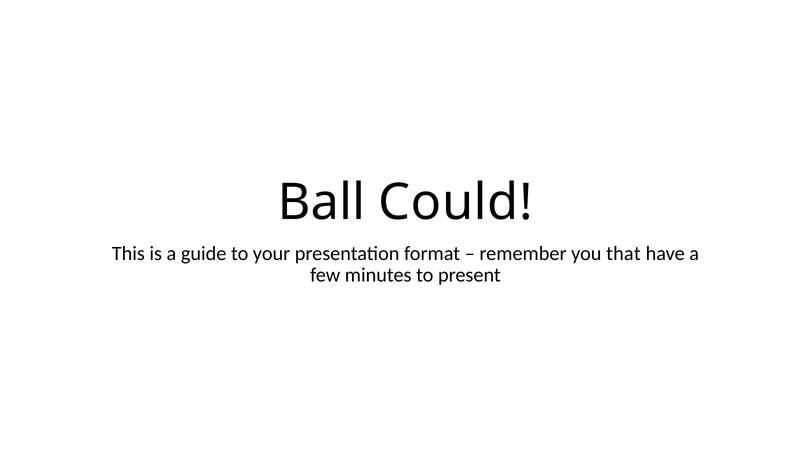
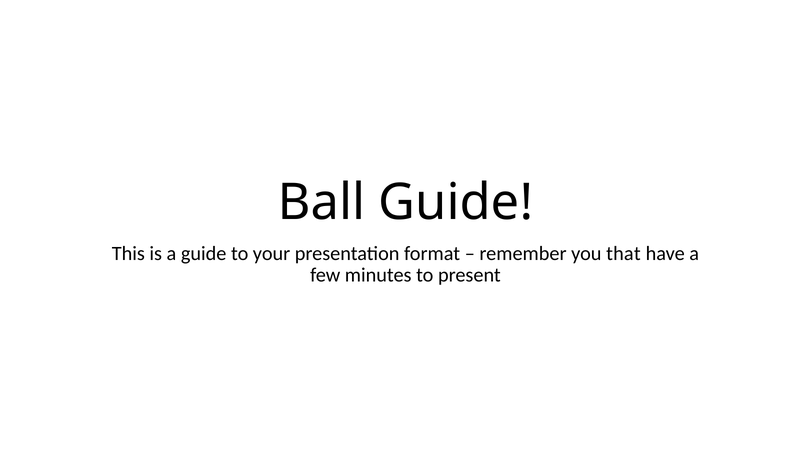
Ball Could: Could -> Guide (456, 203)
